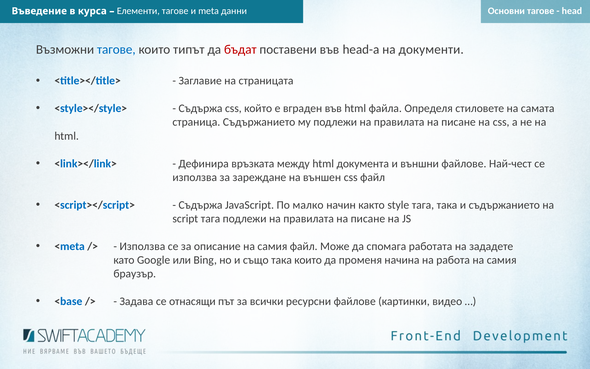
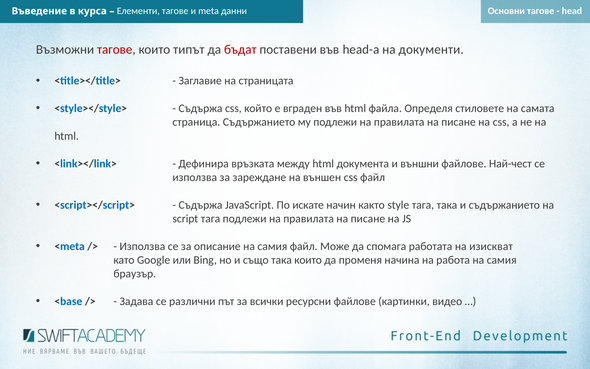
тагове colour: blue -> red (116, 50)
малко: малко -> искате (308, 205)
зададете: зададете -> изискват (491, 246)
отнасящи: отнасящи -> различни (192, 301)
